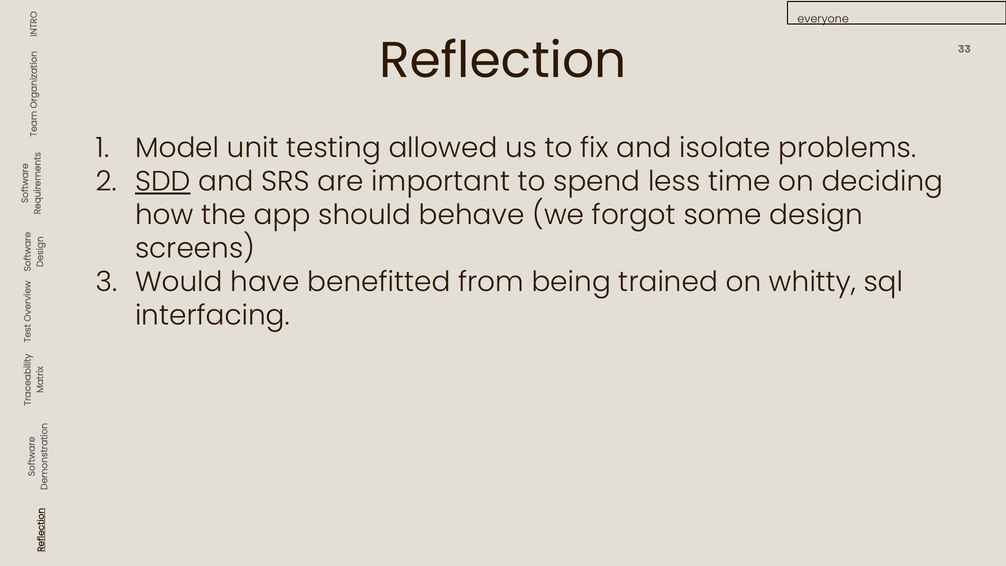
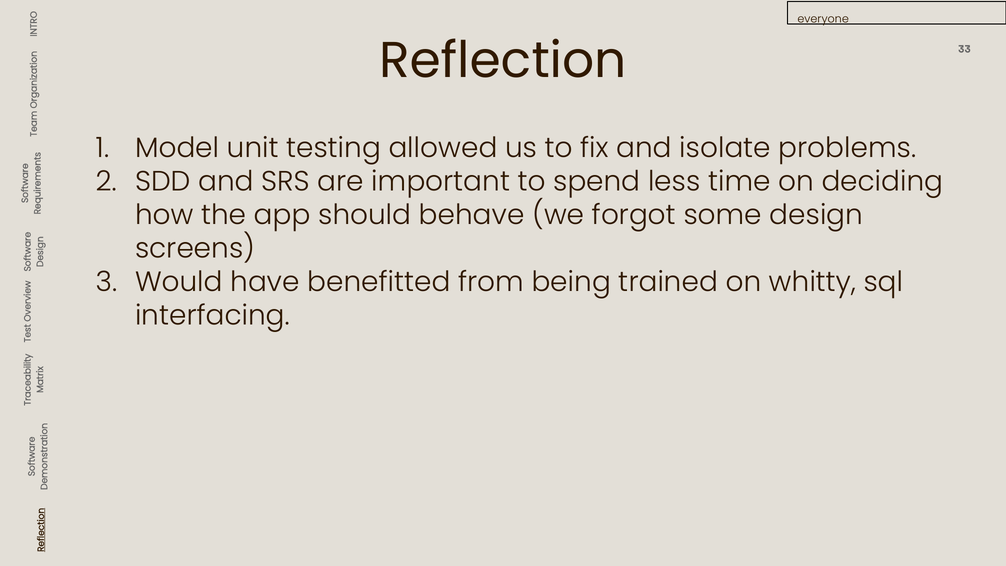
SDD underline: present -> none (163, 181)
